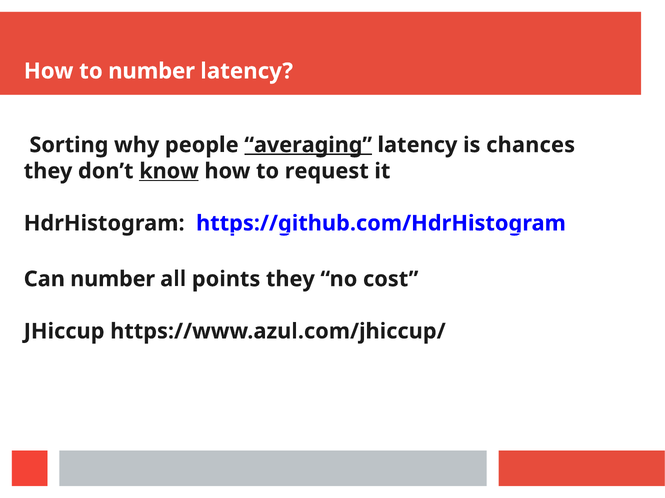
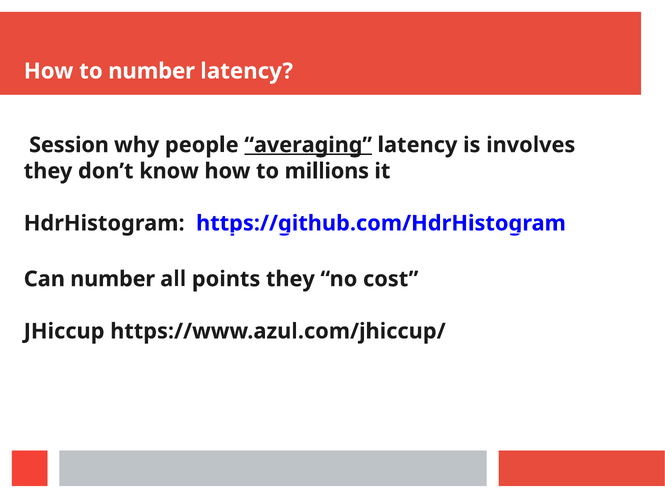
Sorting: Sorting -> Session (69, 145)
chances: chances -> involves (531, 145)
know underline: present -> none (169, 171)
request: request -> millions (327, 171)
